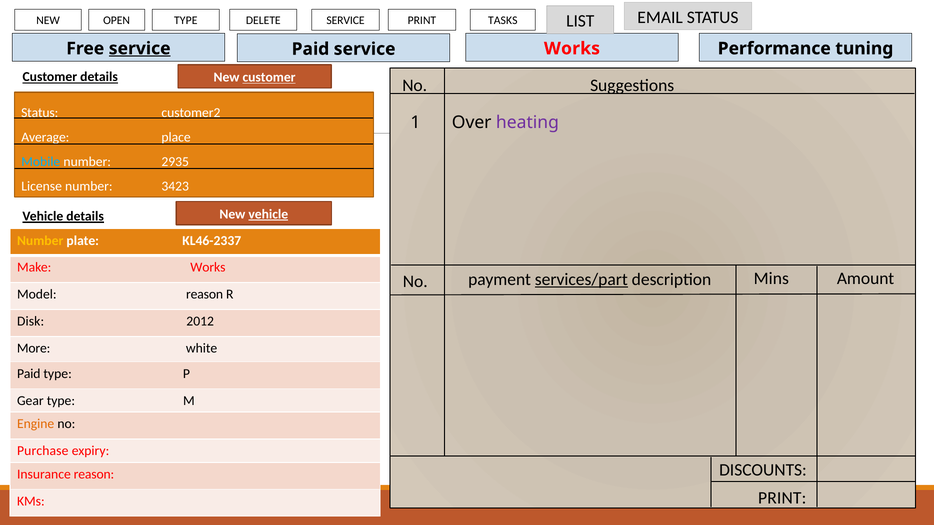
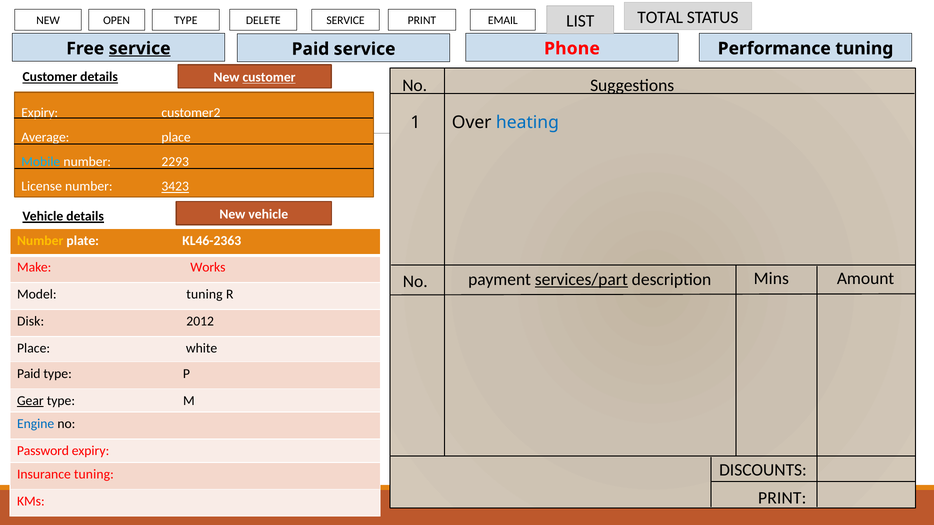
EMAIL: EMAIL -> TOTAL (660, 17)
TASKS: TASKS -> EMAIL (503, 21)
service Works: Works -> Phone (572, 49)
Status: Status -> Expiry (40, 113)
heating colour: purple -> blue (527, 123)
2935: 2935 -> 2293 (175, 162)
3423 underline: none -> present (175, 187)
vehicle underline: present -> none (268, 214)
KL46-2337: KL46-2337 -> KL46-2363 (212, 241)
Model reason: reason -> tuning (204, 295)
More: More -> Place (34, 349)
Gear underline: none -> present (30, 401)
Engine colour: orange -> blue (36, 424)
Purchase: Purchase -> Password (43, 451)
Insurance reason: reason -> tuning (94, 475)
